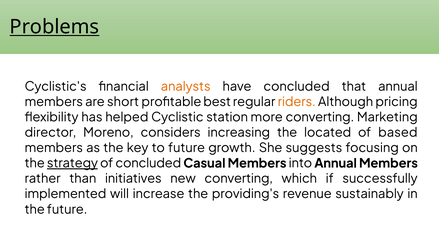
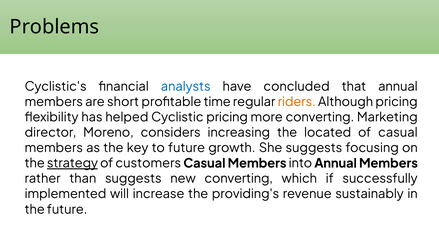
Problems underline: present -> none (54, 27)
analysts colour: orange -> blue (186, 86)
best: best -> time (217, 102)
Cyclistic station: station -> pricing (227, 117)
of based: based -> casual (398, 133)
of concluded: concluded -> customers (148, 163)
than initiatives: initiatives -> suggests (133, 179)
